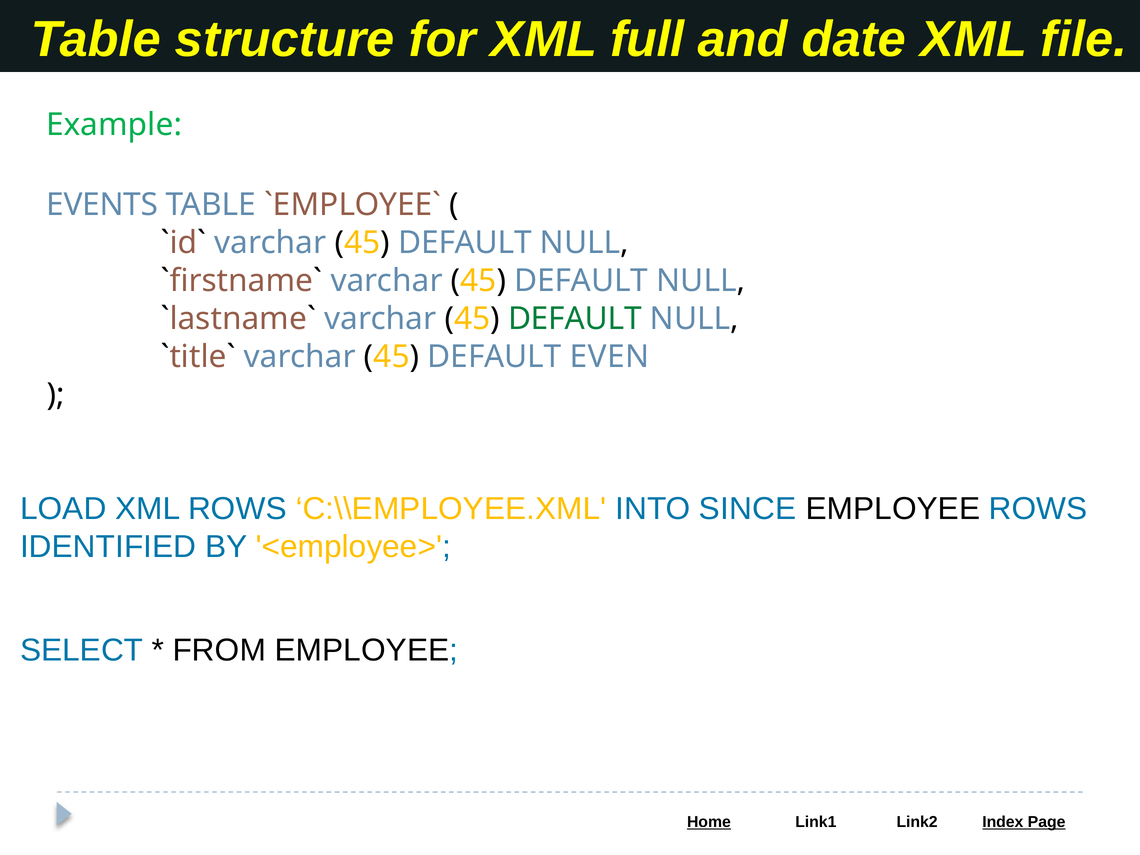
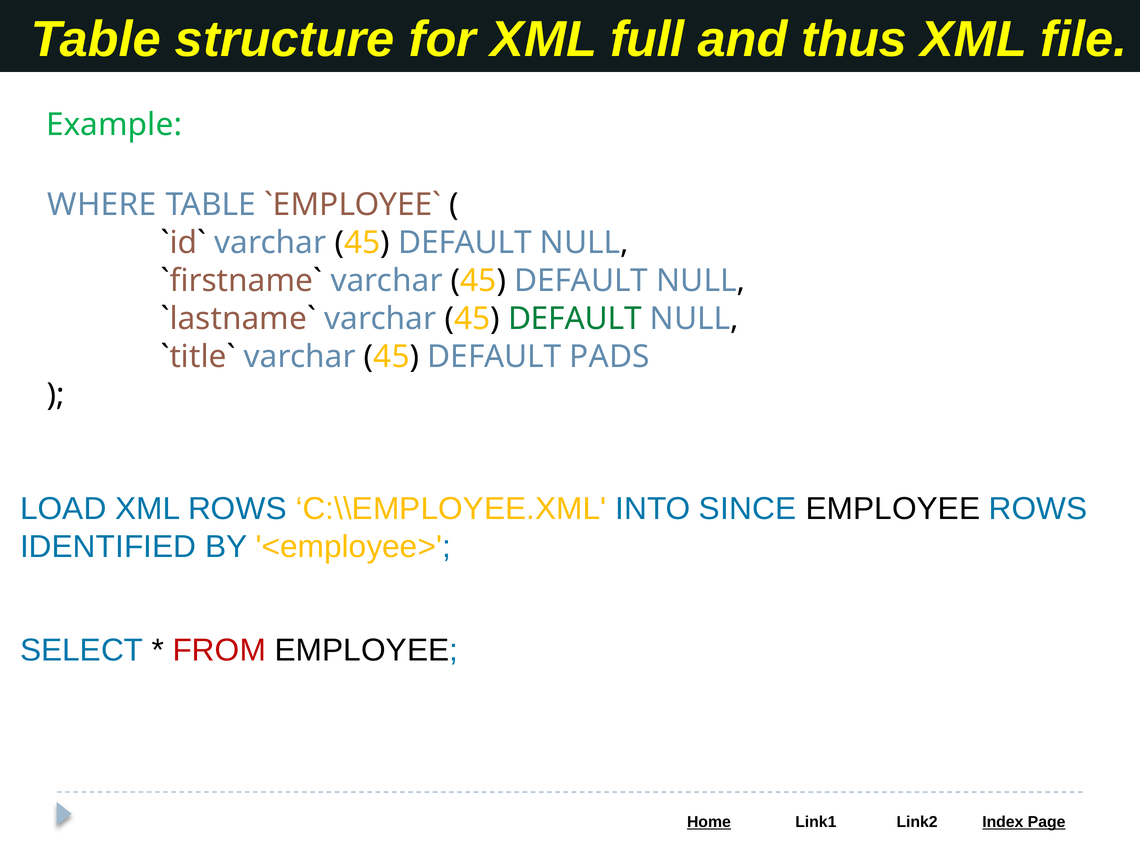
date: date -> thus (854, 40)
EVENTS: EVENTS -> WHERE (102, 205)
EVEN: EVEN -> PADS (610, 357)
FROM colour: black -> red (219, 650)
